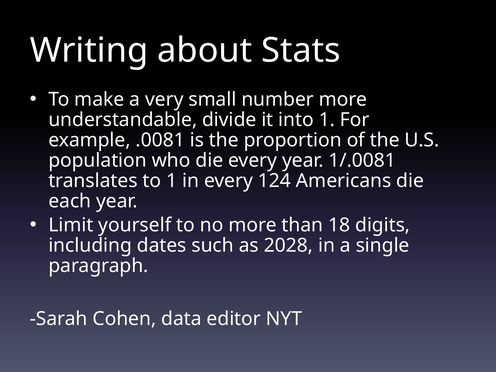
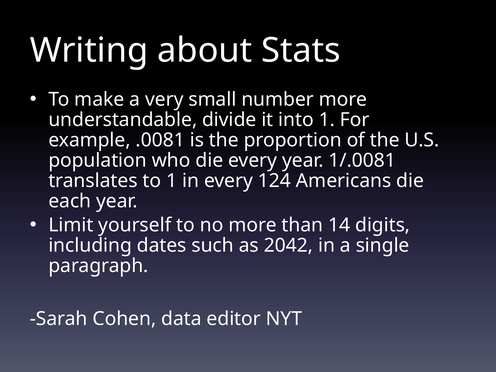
18: 18 -> 14 (339, 225)
2028: 2028 -> 2042 (288, 246)
